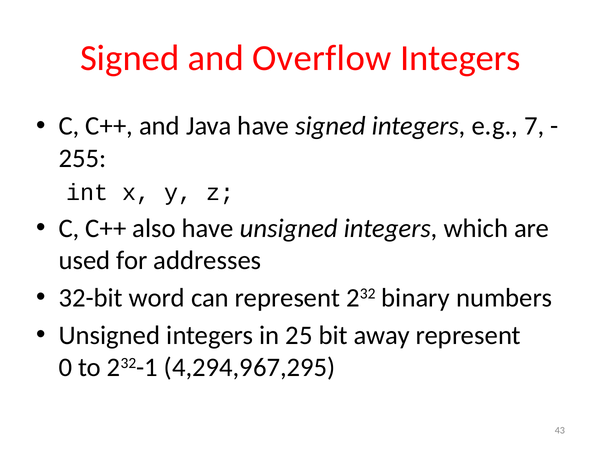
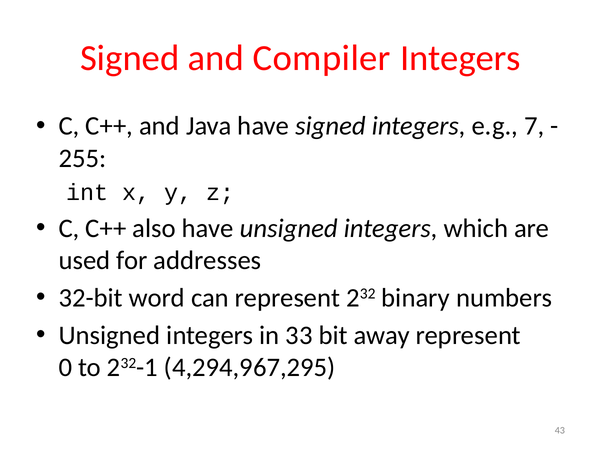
Overflow: Overflow -> Compiler (322, 58)
25: 25 -> 33 (299, 335)
